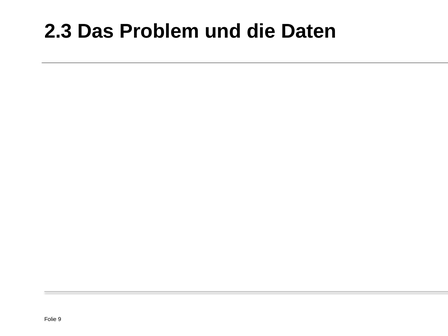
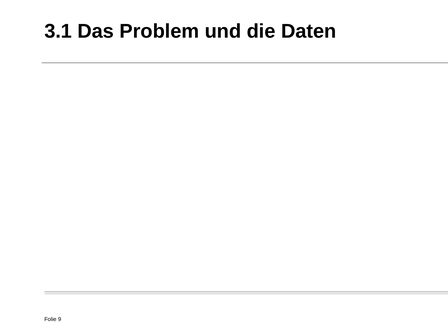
2.3: 2.3 -> 3.1 (58, 31)
